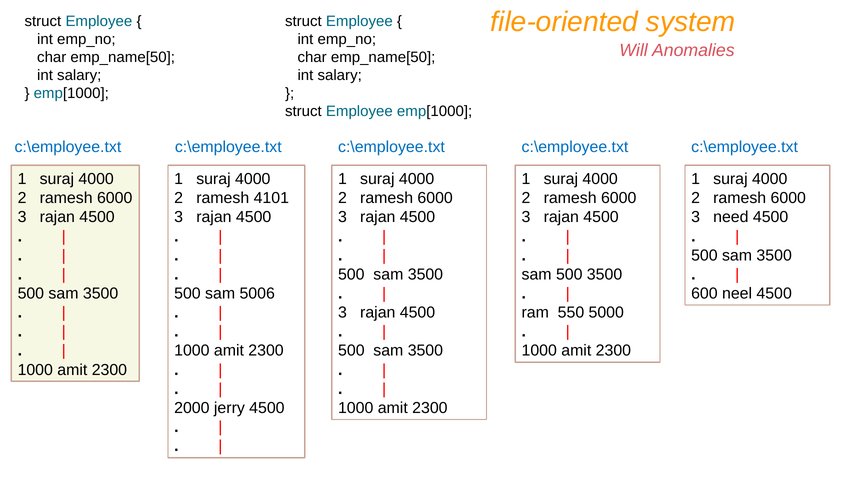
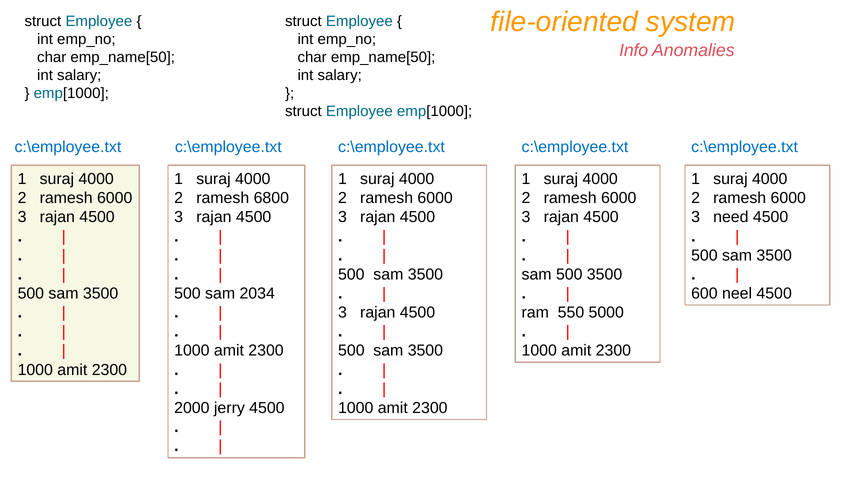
Will: Will -> Info (634, 50)
4101: 4101 -> 6800 (271, 198)
5006: 5006 -> 2034 (257, 293)
